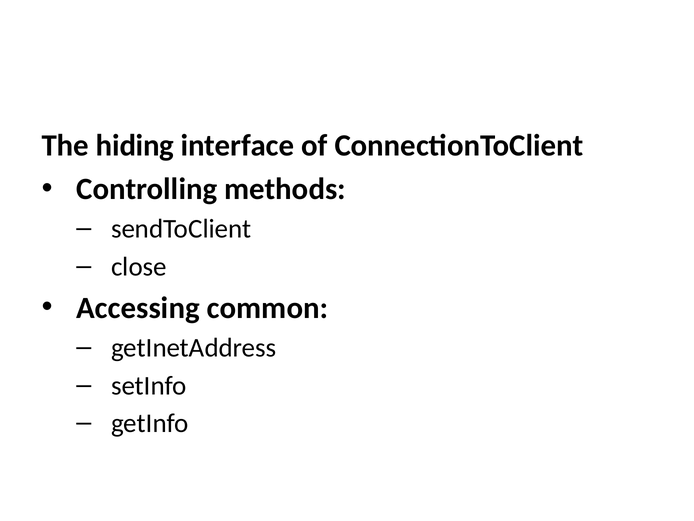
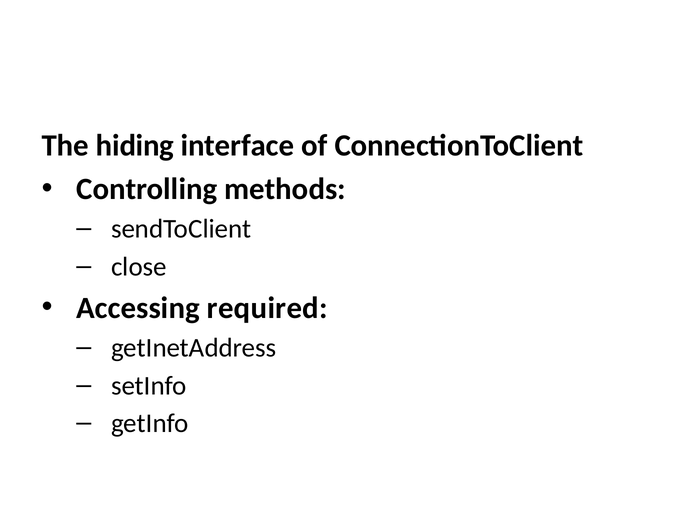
common: common -> required (267, 308)
